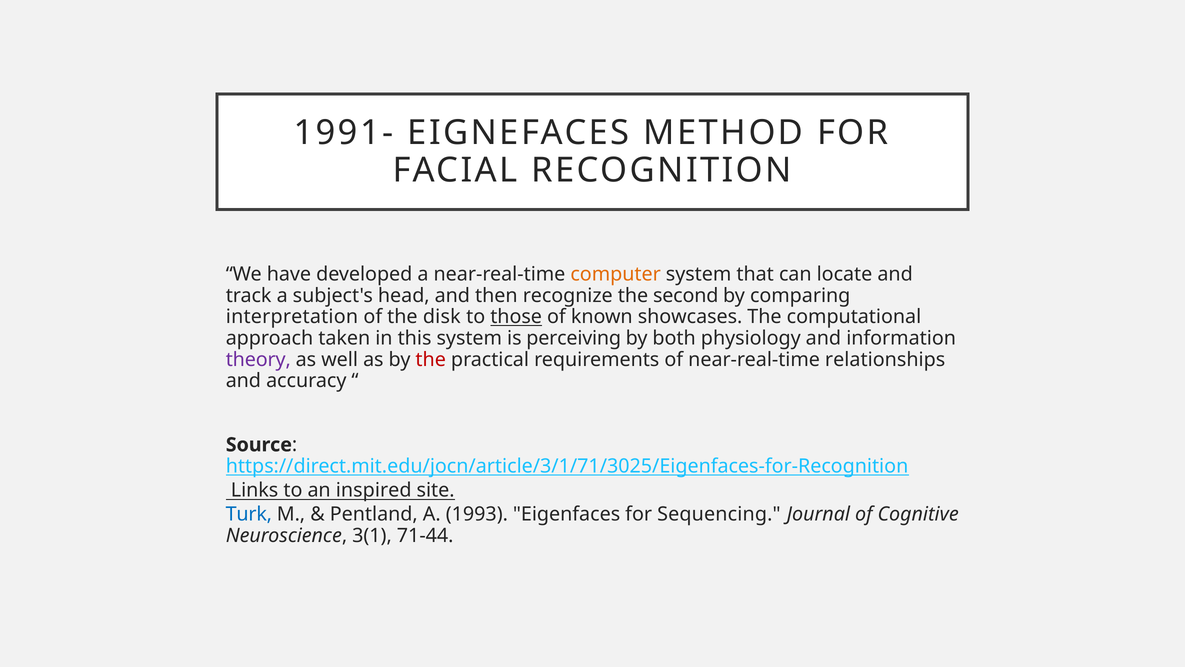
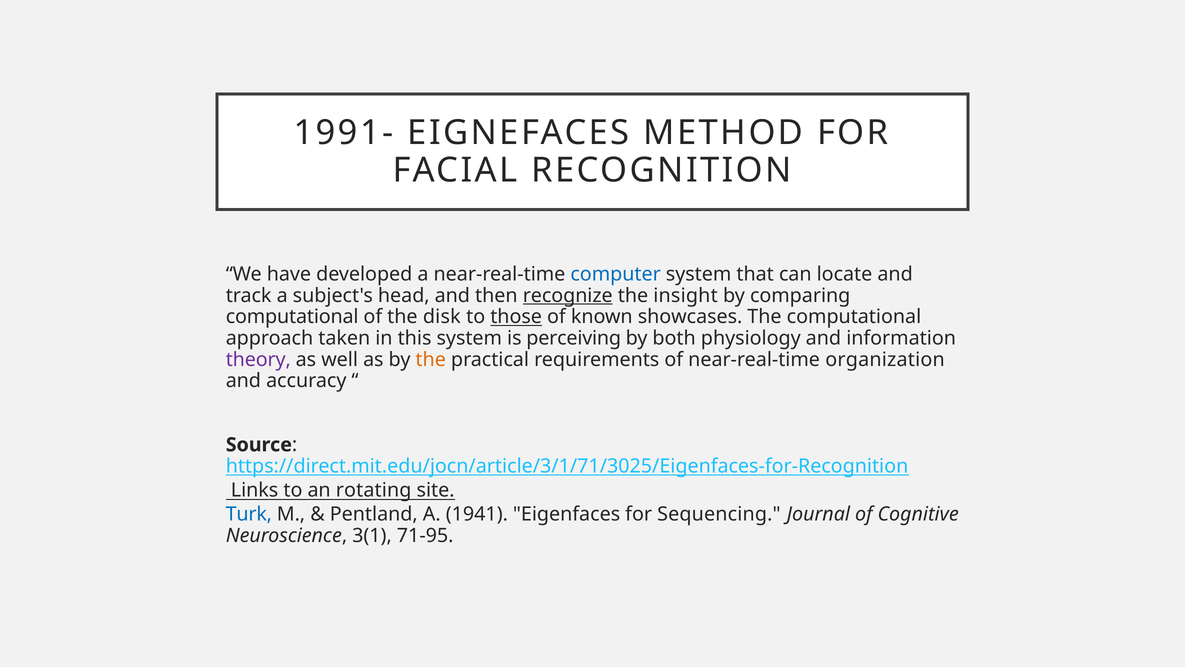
computer colour: orange -> blue (616, 274)
recognize underline: none -> present (568, 295)
second: second -> insight (686, 295)
interpretation: interpretation -> computational (292, 317)
the colour: red -> orange (431, 359)
relationships: relationships -> organization (885, 359)
inspired: inspired -> rotating (374, 490)
1993: 1993 -> 1941 (477, 514)
71-44: 71-44 -> 71-95 (425, 535)
